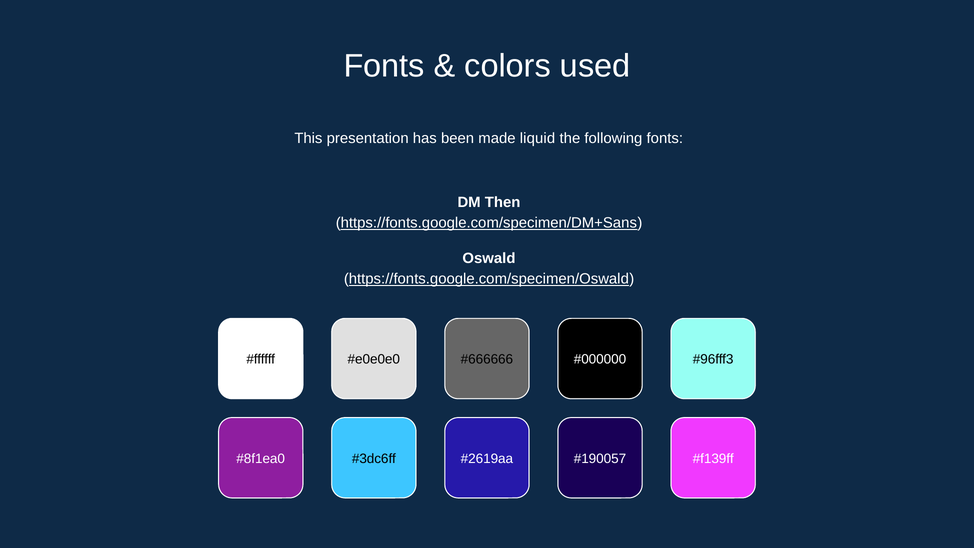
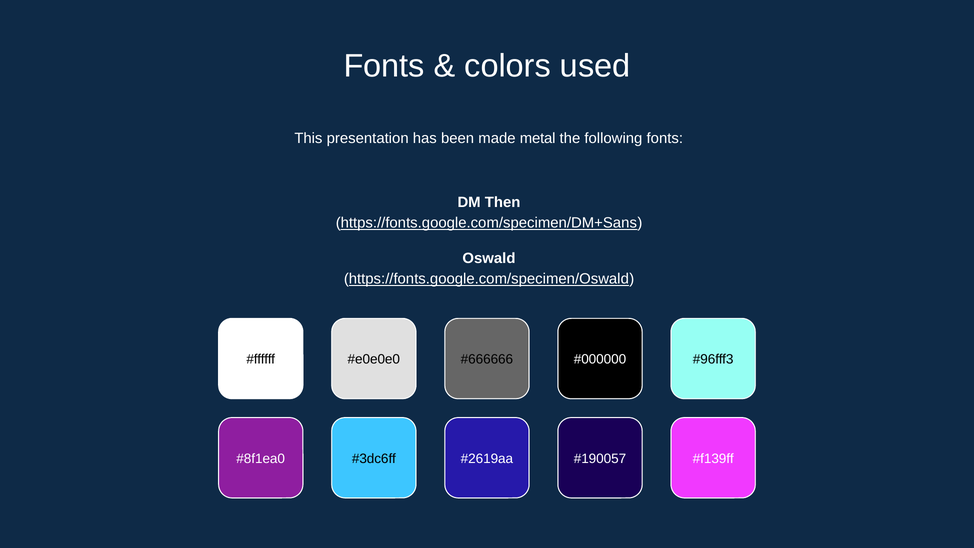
liquid: liquid -> metal (538, 138)
